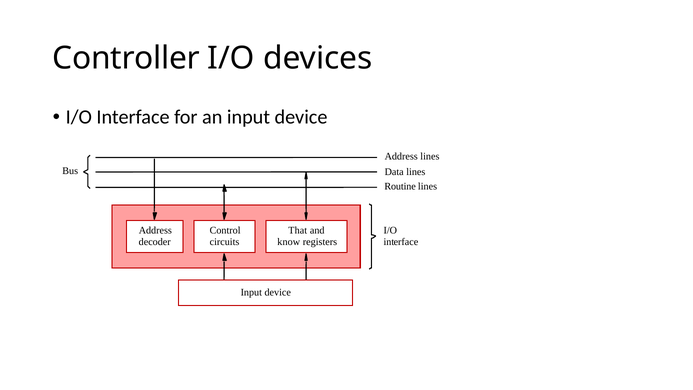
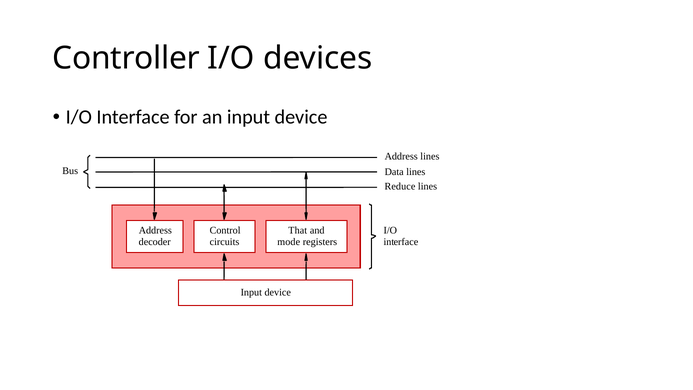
Routine: Routine -> Reduce (400, 186)
know: know -> mode (289, 242)
